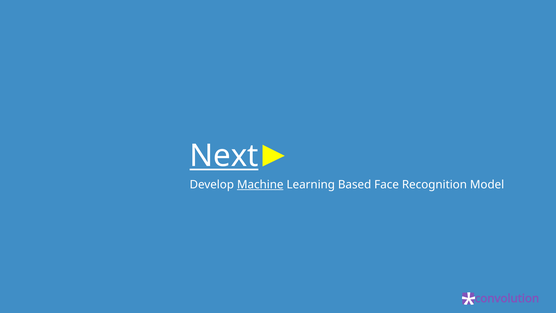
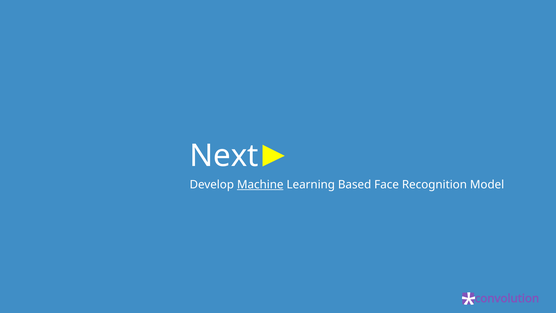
Next underline: present -> none (224, 156)
